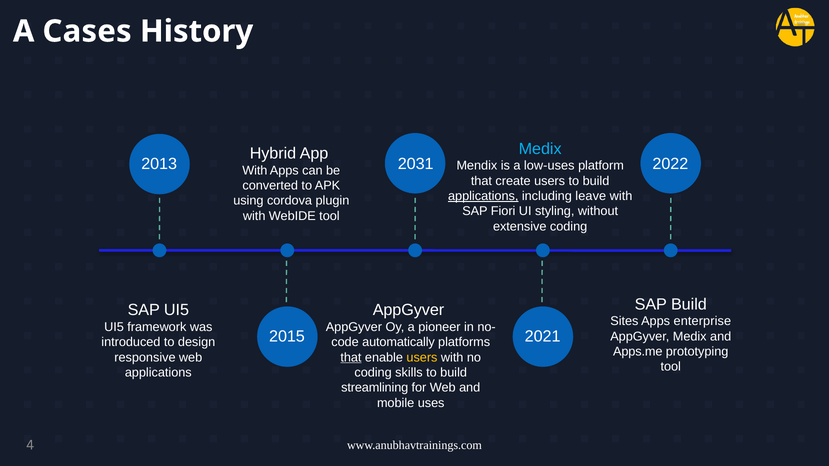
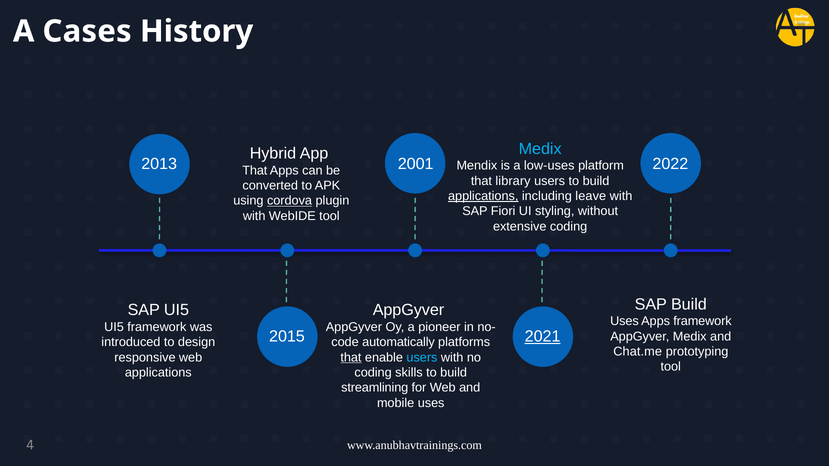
2031: 2031 -> 2001 (416, 164)
With: With -> That (255, 171)
create: create -> library (513, 181)
cordova underline: none -> present (290, 201)
Sites: Sites -> Uses (624, 322)
Apps enterprise: enterprise -> framework (702, 322)
2021 underline: none -> present (543, 337)
Apps.me: Apps.me -> Chat.me (638, 352)
users colour: yellow -> light blue (422, 358)
